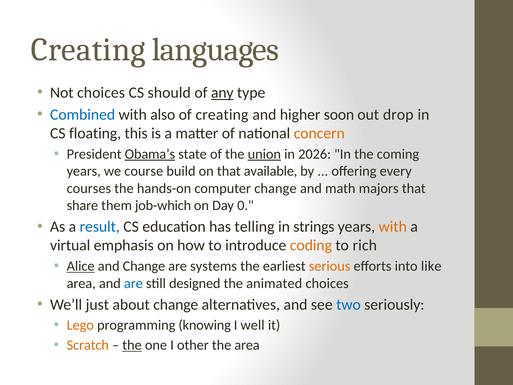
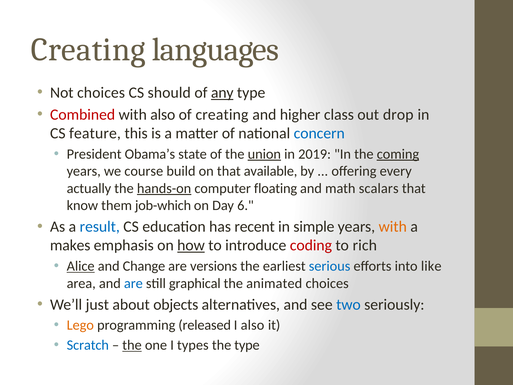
Combined colour: blue -> red (83, 114)
soon: soon -> class (339, 114)
floating: floating -> feature (95, 133)
concern colour: orange -> blue (319, 133)
Obama’s underline: present -> none (150, 154)
2026: 2026 -> 2019 (315, 154)
coming underline: none -> present (398, 154)
courses: courses -> actually (89, 188)
hands-on underline: none -> present (164, 188)
computer change: change -> floating (276, 188)
majors: majors -> scalars (379, 188)
share: share -> know (82, 205)
0: 0 -> 6 (245, 205)
telling: telling -> recent (255, 227)
strings: strings -> simple (314, 227)
virtual: virtual -> makes (70, 245)
how underline: none -> present (191, 245)
coding colour: orange -> red (311, 245)
systems: systems -> versions (214, 266)
serious colour: orange -> blue (330, 266)
designed: designed -> graphical (195, 283)
about change: change -> objects (176, 304)
knowing: knowing -> released (205, 325)
I well: well -> also (253, 325)
Scratch colour: orange -> blue (88, 345)
other: other -> types (193, 345)
the area: area -> type (247, 345)
